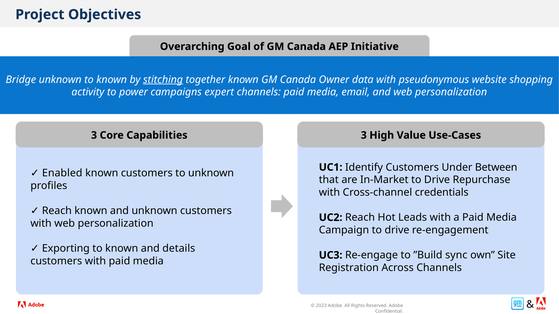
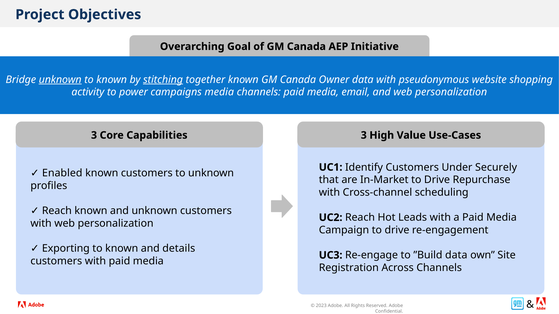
unknown underline: none -> present (60, 80)
campaigns expert: expert -> media (219, 92)
Between: Between -> Securely (496, 167)
credentials: credentials -> scheduling (442, 193)
”Build sync: sync -> data (456, 256)
